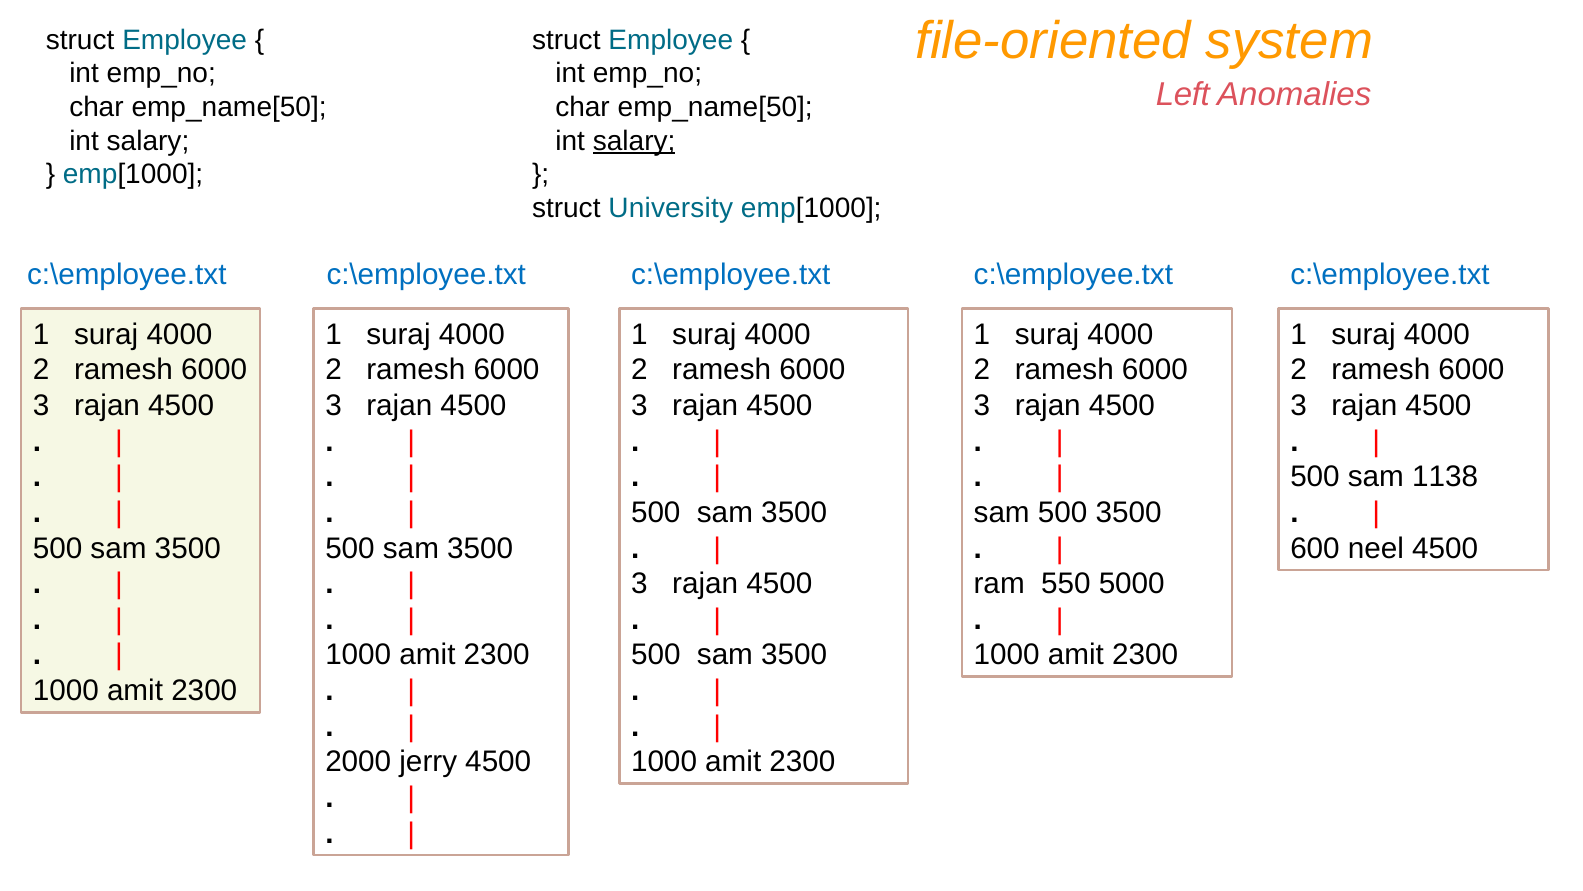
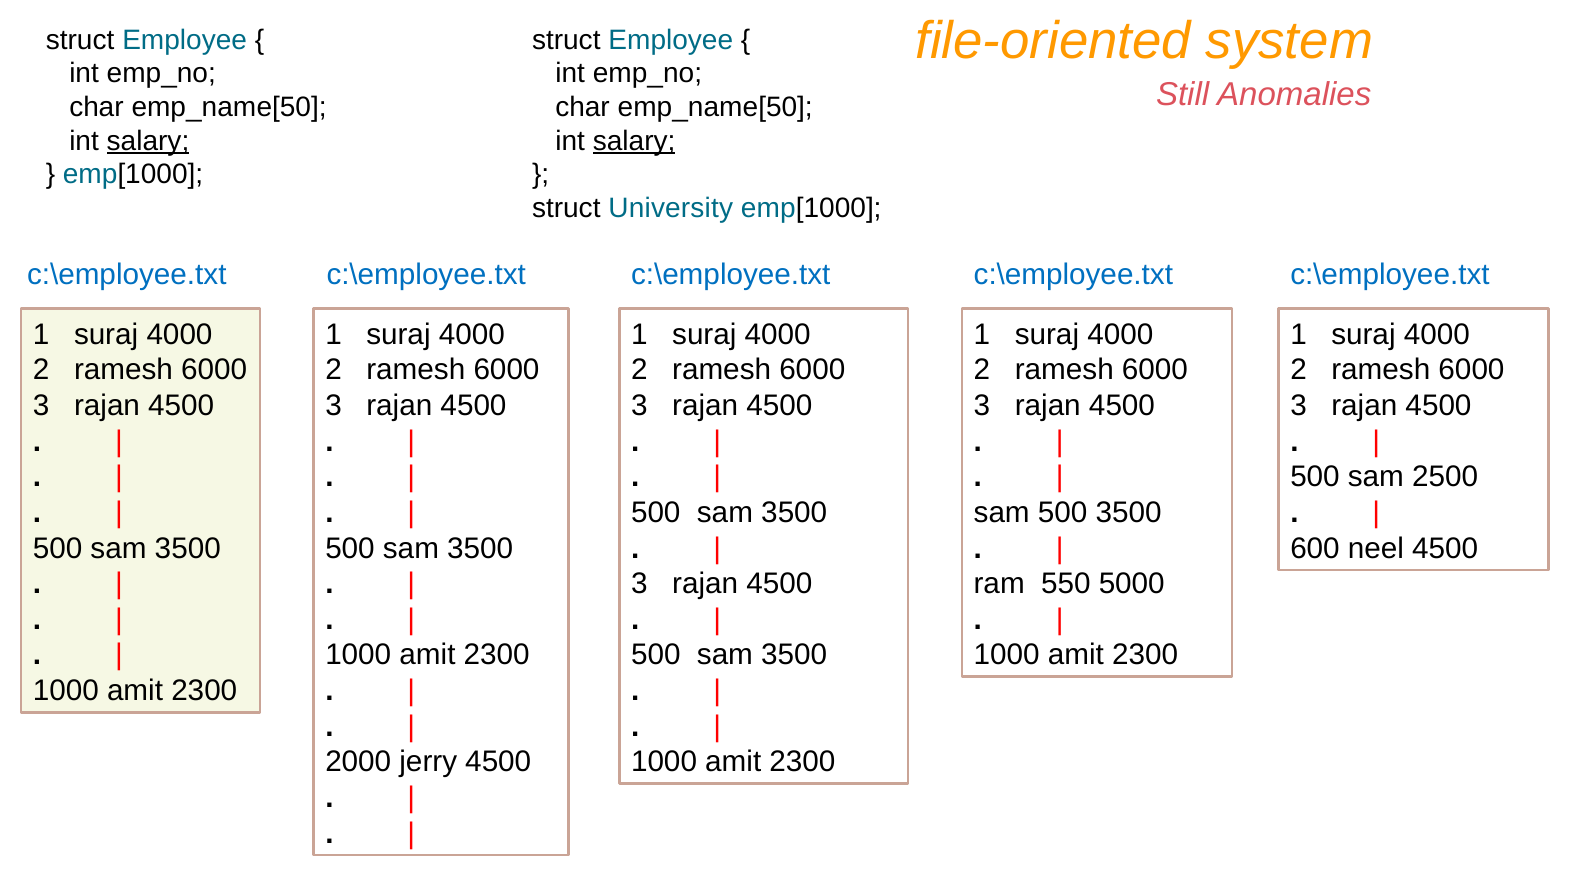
Left: Left -> Still (1183, 94)
salary underline: none -> present (148, 141)
1138: 1138 -> 2500 (1445, 477)
